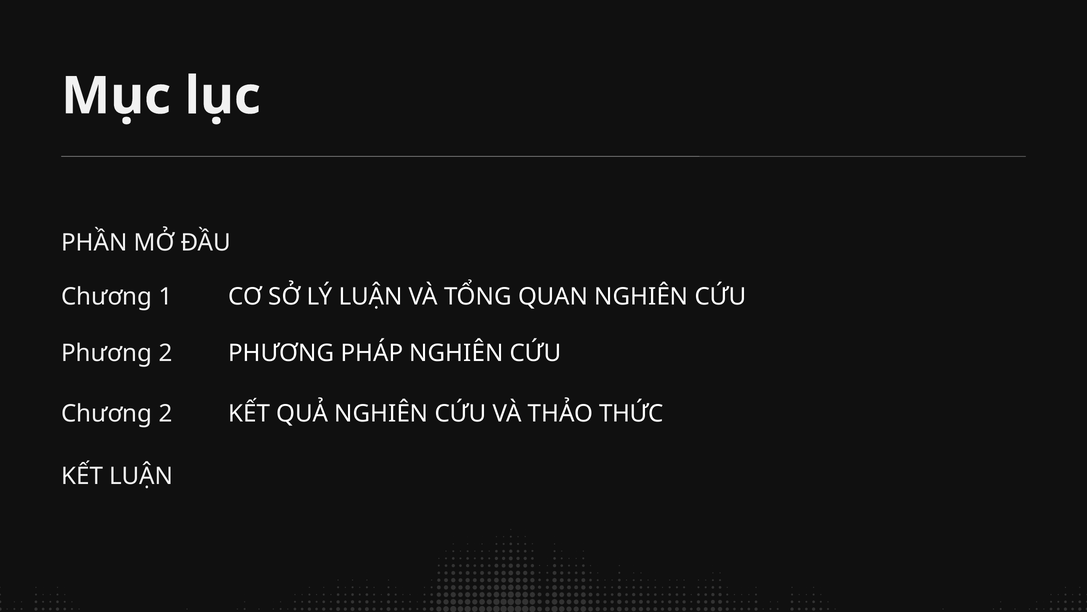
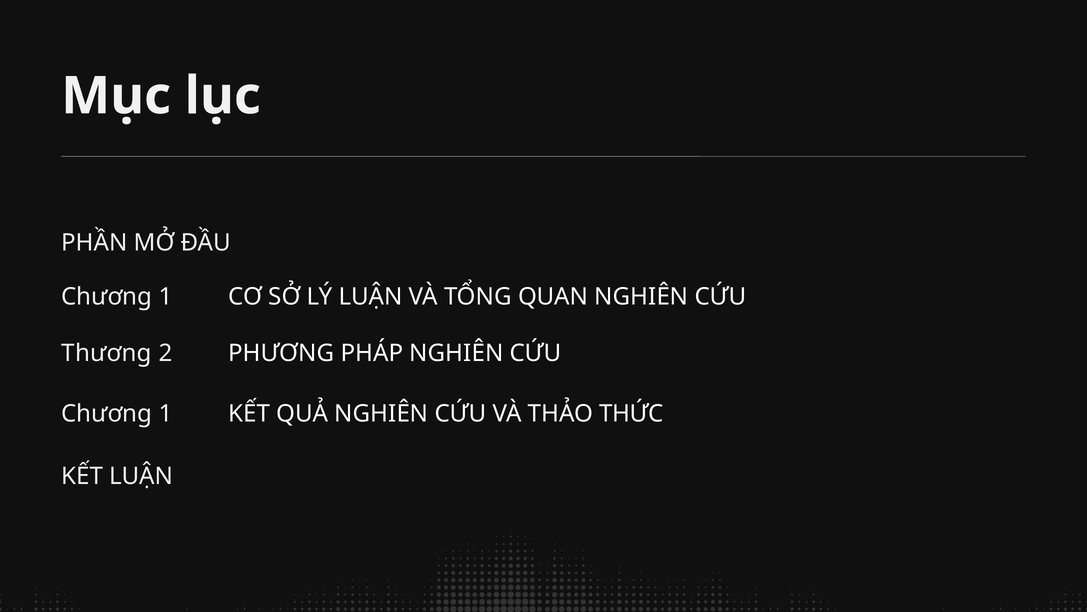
Phương: Phương -> Thương (107, 353)
2: 2 -> 1 (165, 413)
